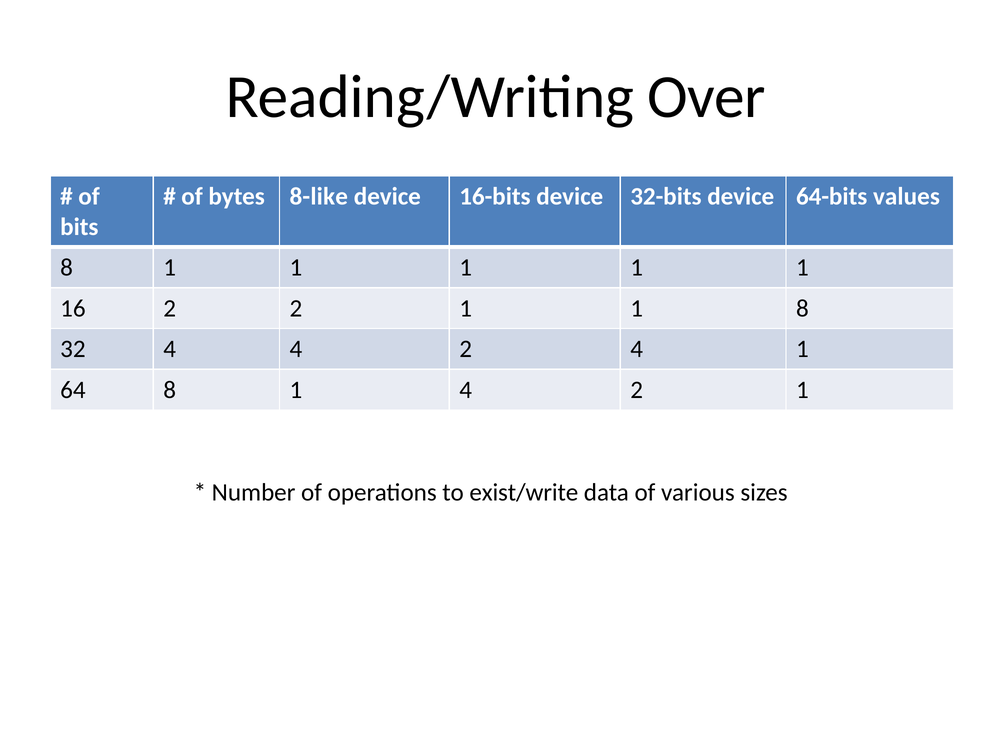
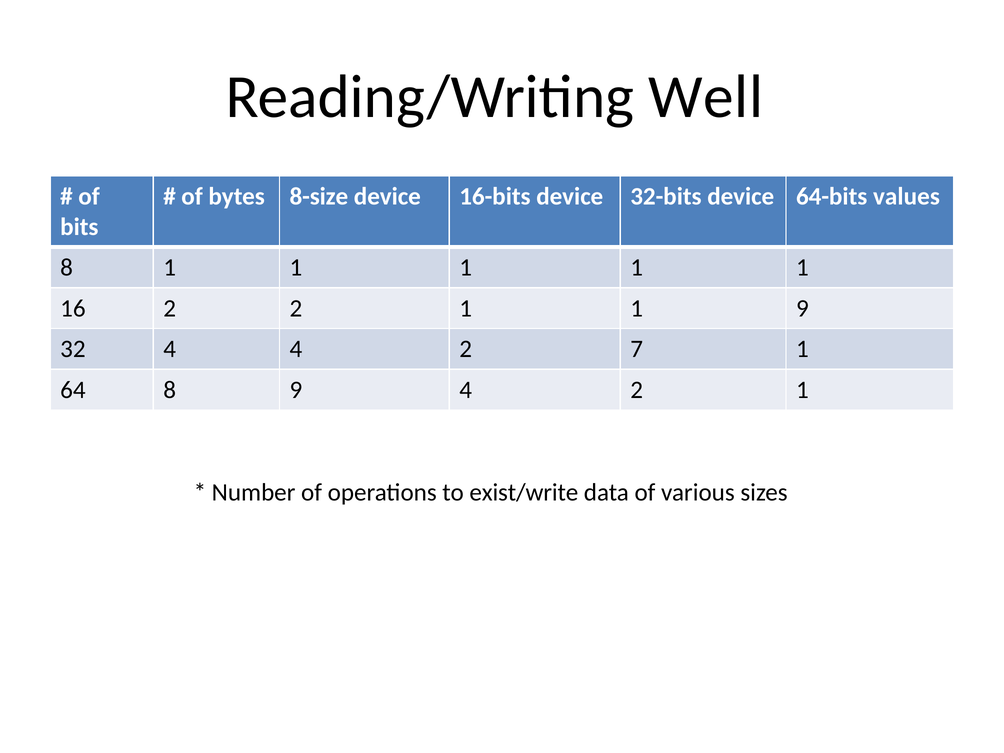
Over: Over -> Well (706, 97)
8-like: 8-like -> 8-size (319, 196)
1 8: 8 -> 9 (802, 308)
2 4: 4 -> 7 (637, 349)
64 8 1: 1 -> 9 (296, 390)
